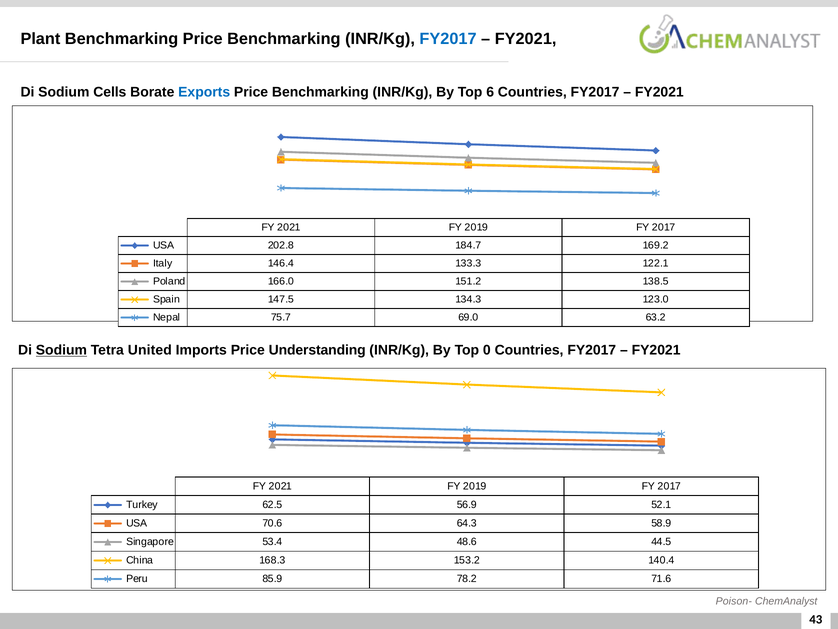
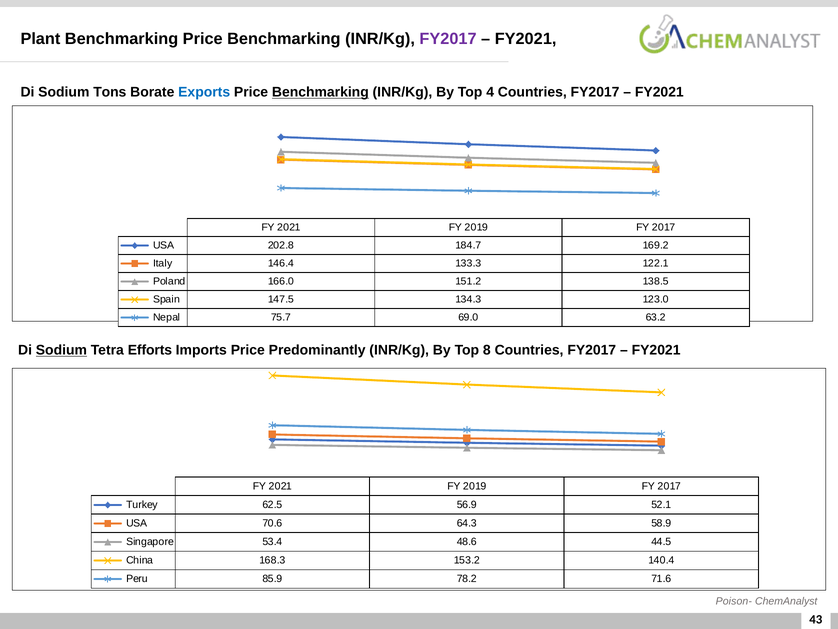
FY2017 colour: blue -> purple (448, 39)
Cells: Cells -> Tons (110, 92)
Benchmarking underline: none -> present (320, 92)
6: 6 -> 4 (490, 92)
United: United -> Efforts (150, 350)
Understanding: Understanding -> Predominantly (317, 350)
0: 0 -> 8 (487, 350)
